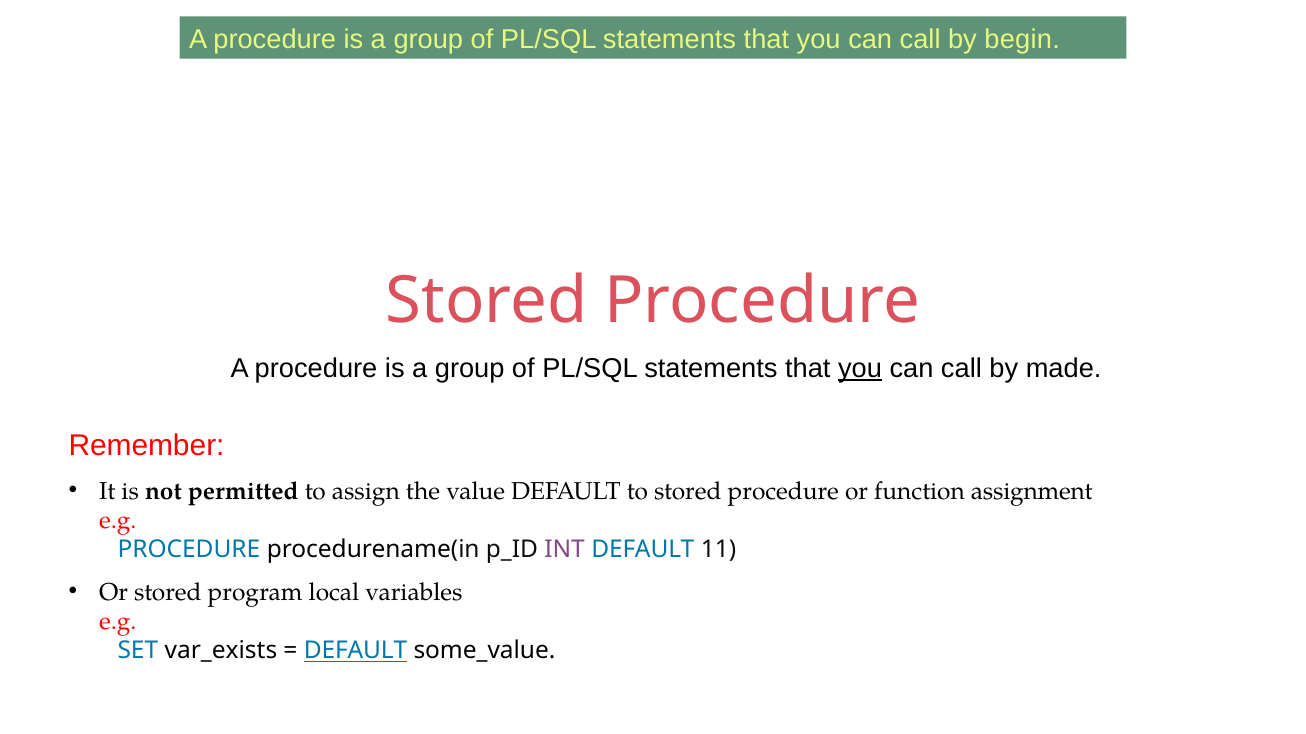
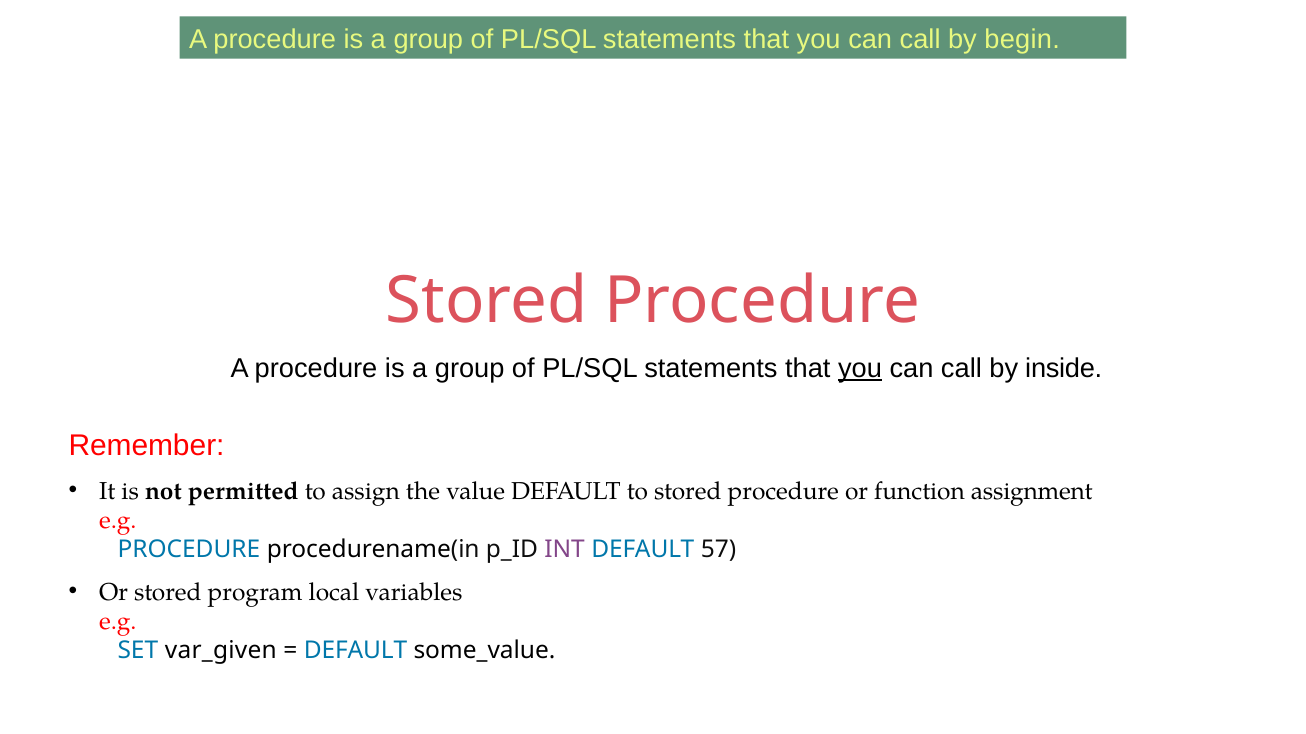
made: made -> inside (1064, 369)
11: 11 -> 57 (718, 550)
var_exists: var_exists -> var_given (221, 651)
DEFAULT underline: present -> none (356, 651)
